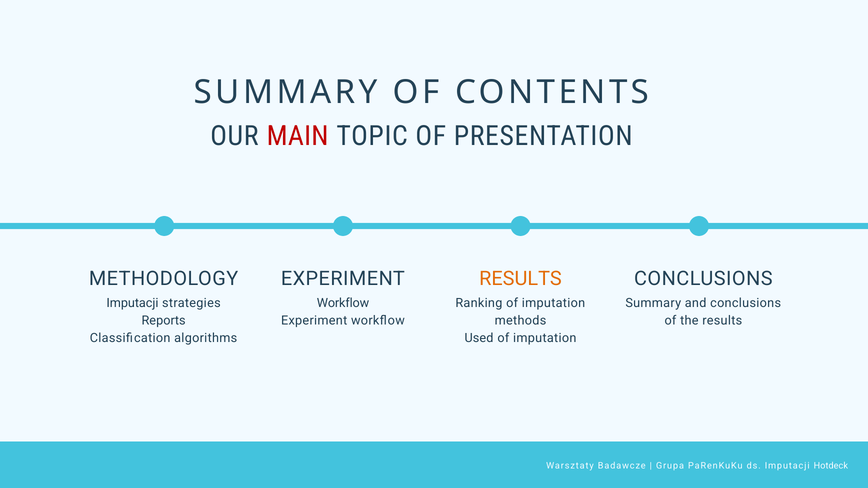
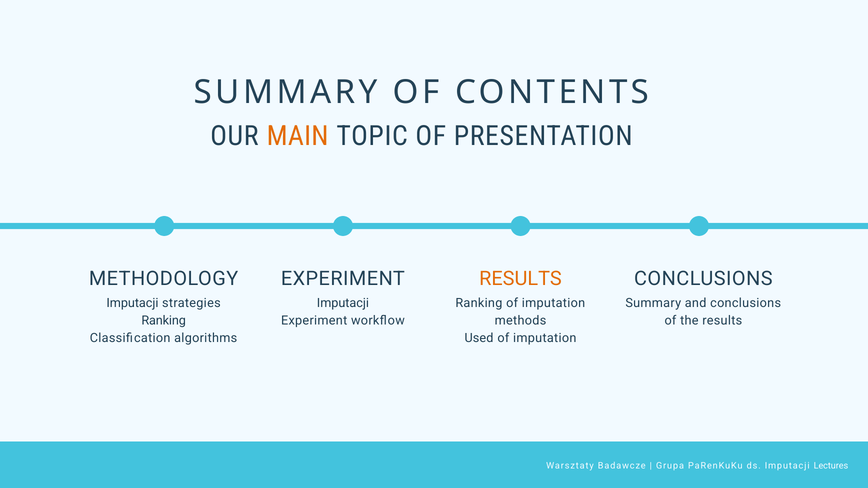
MAIN colour: red -> orange (298, 136)
Workflow: Workflow -> Imputacji (343, 303)
Reports: Reports -> Ranking (164, 321)
Hotdeck: Hotdeck -> Lectures (831, 466)
